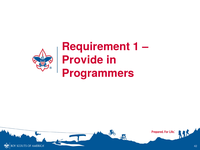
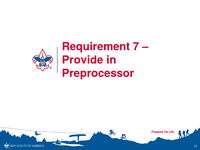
1: 1 -> 7 (136, 47)
Programmers: Programmers -> Preprocessor (98, 73)
